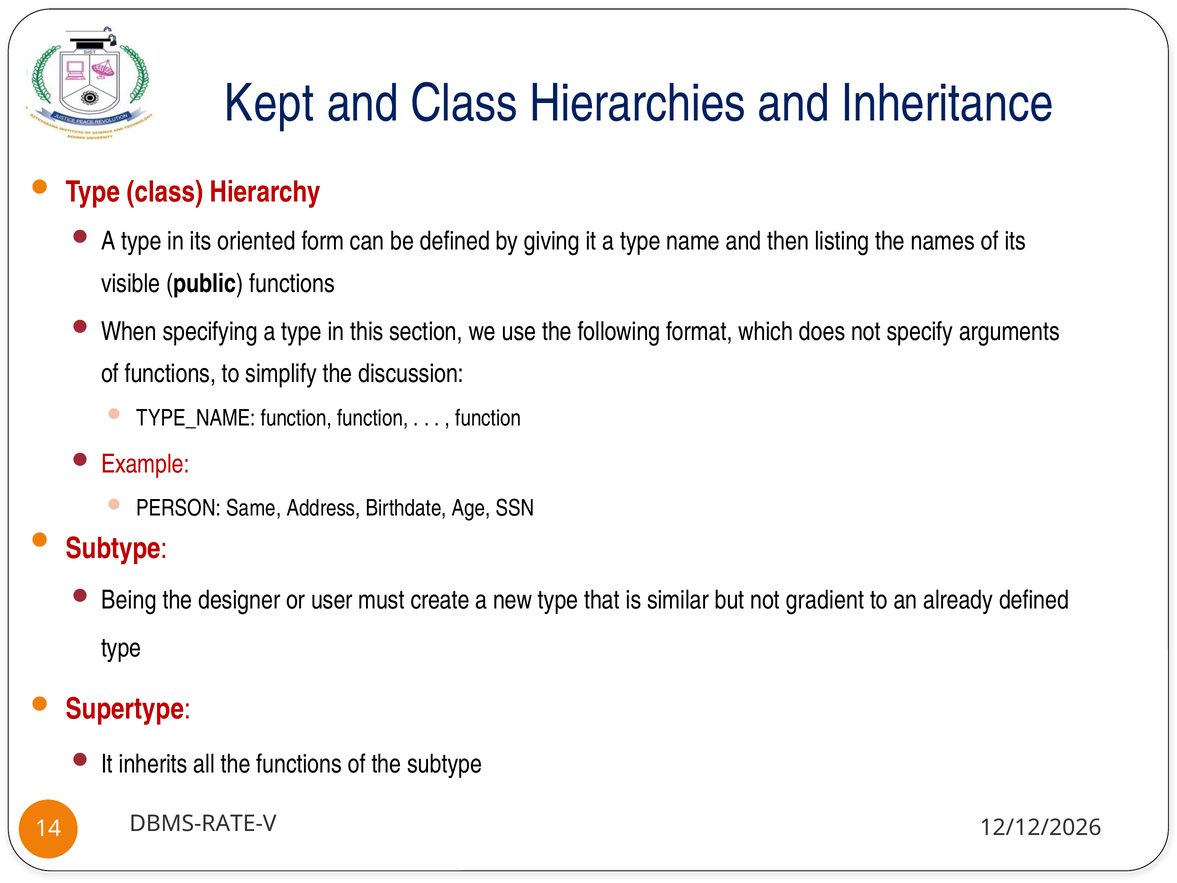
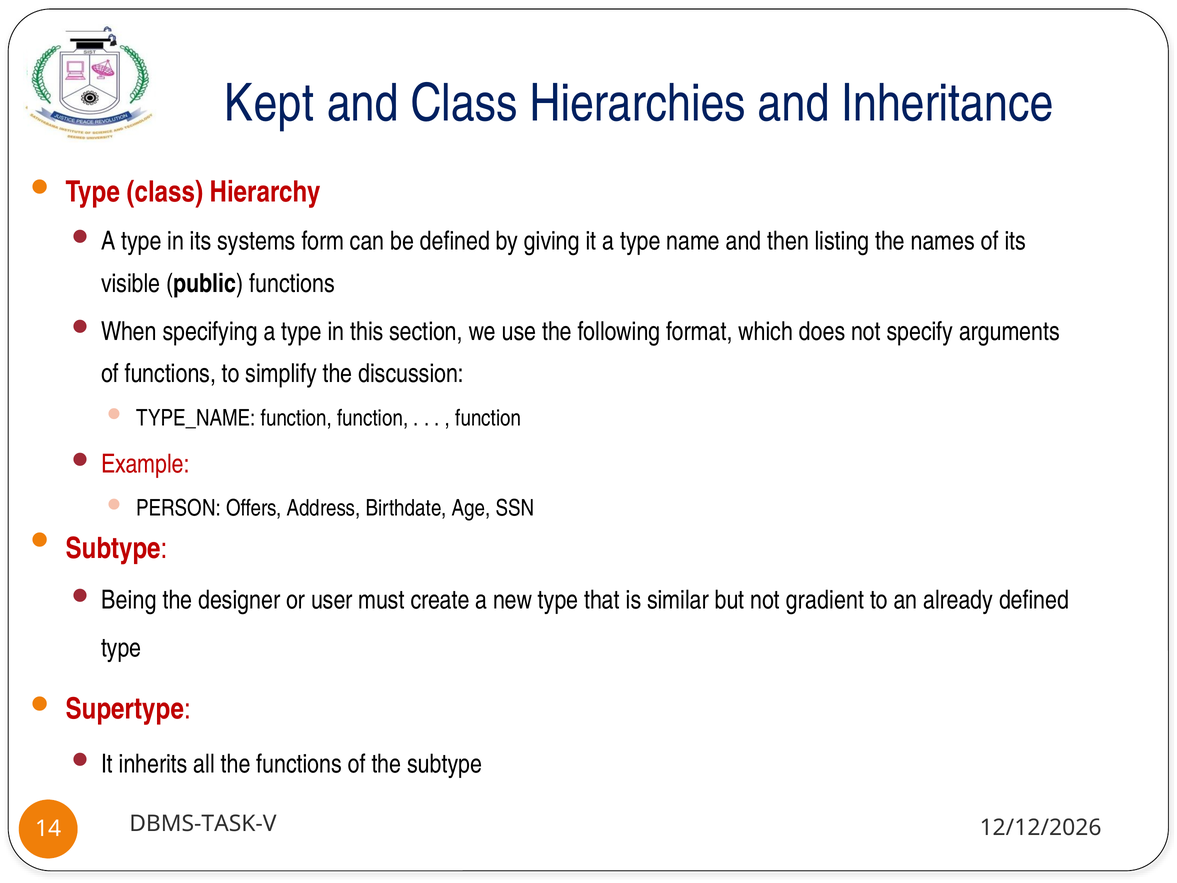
oriented: oriented -> systems (256, 241)
Same: Same -> Offers (254, 508)
DBMS-RATE-V: DBMS-RATE-V -> DBMS-TASK-V (203, 824)
